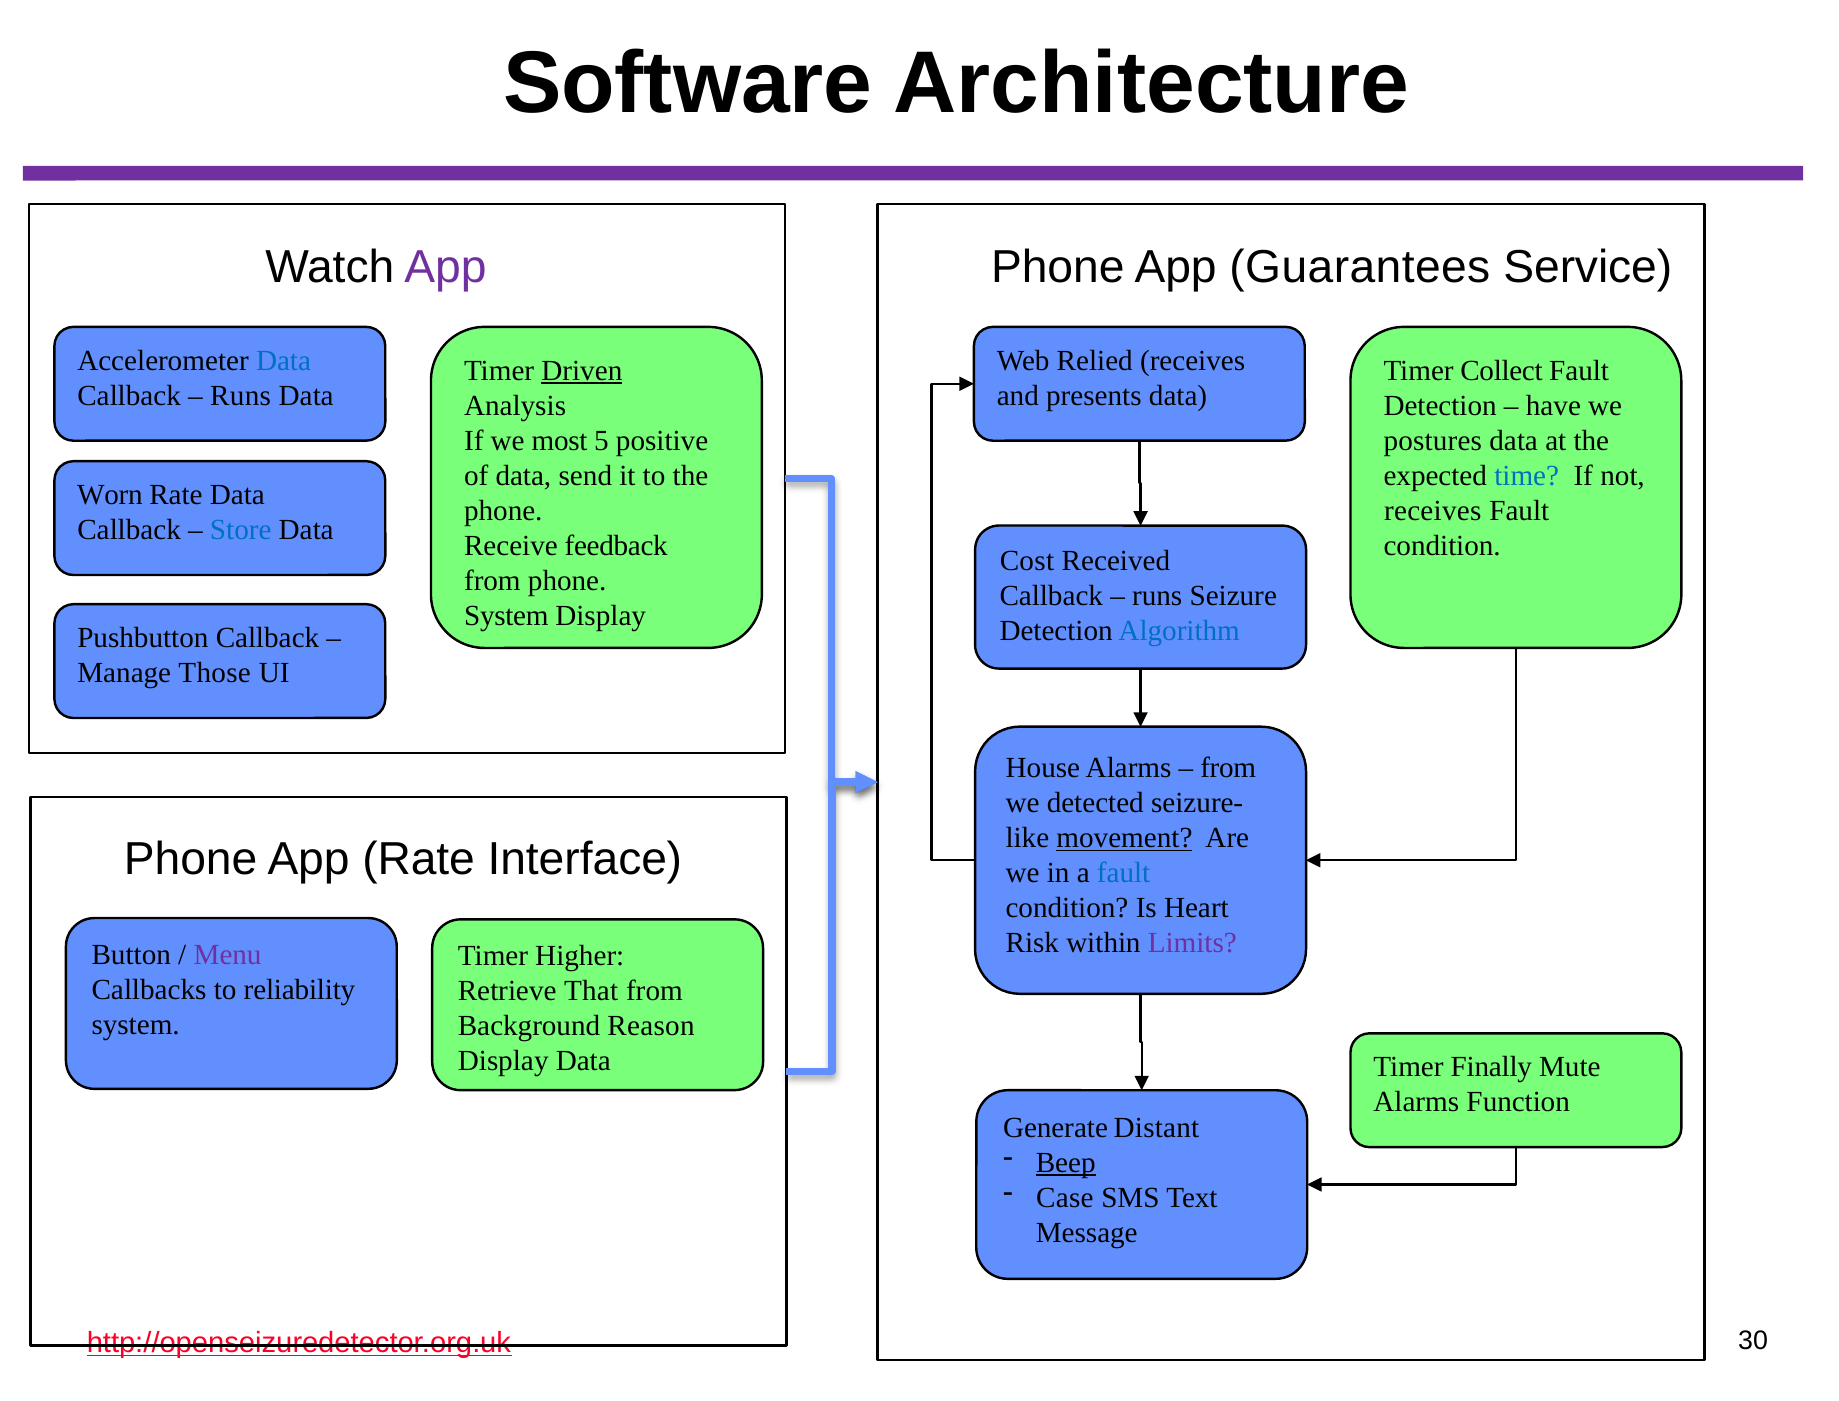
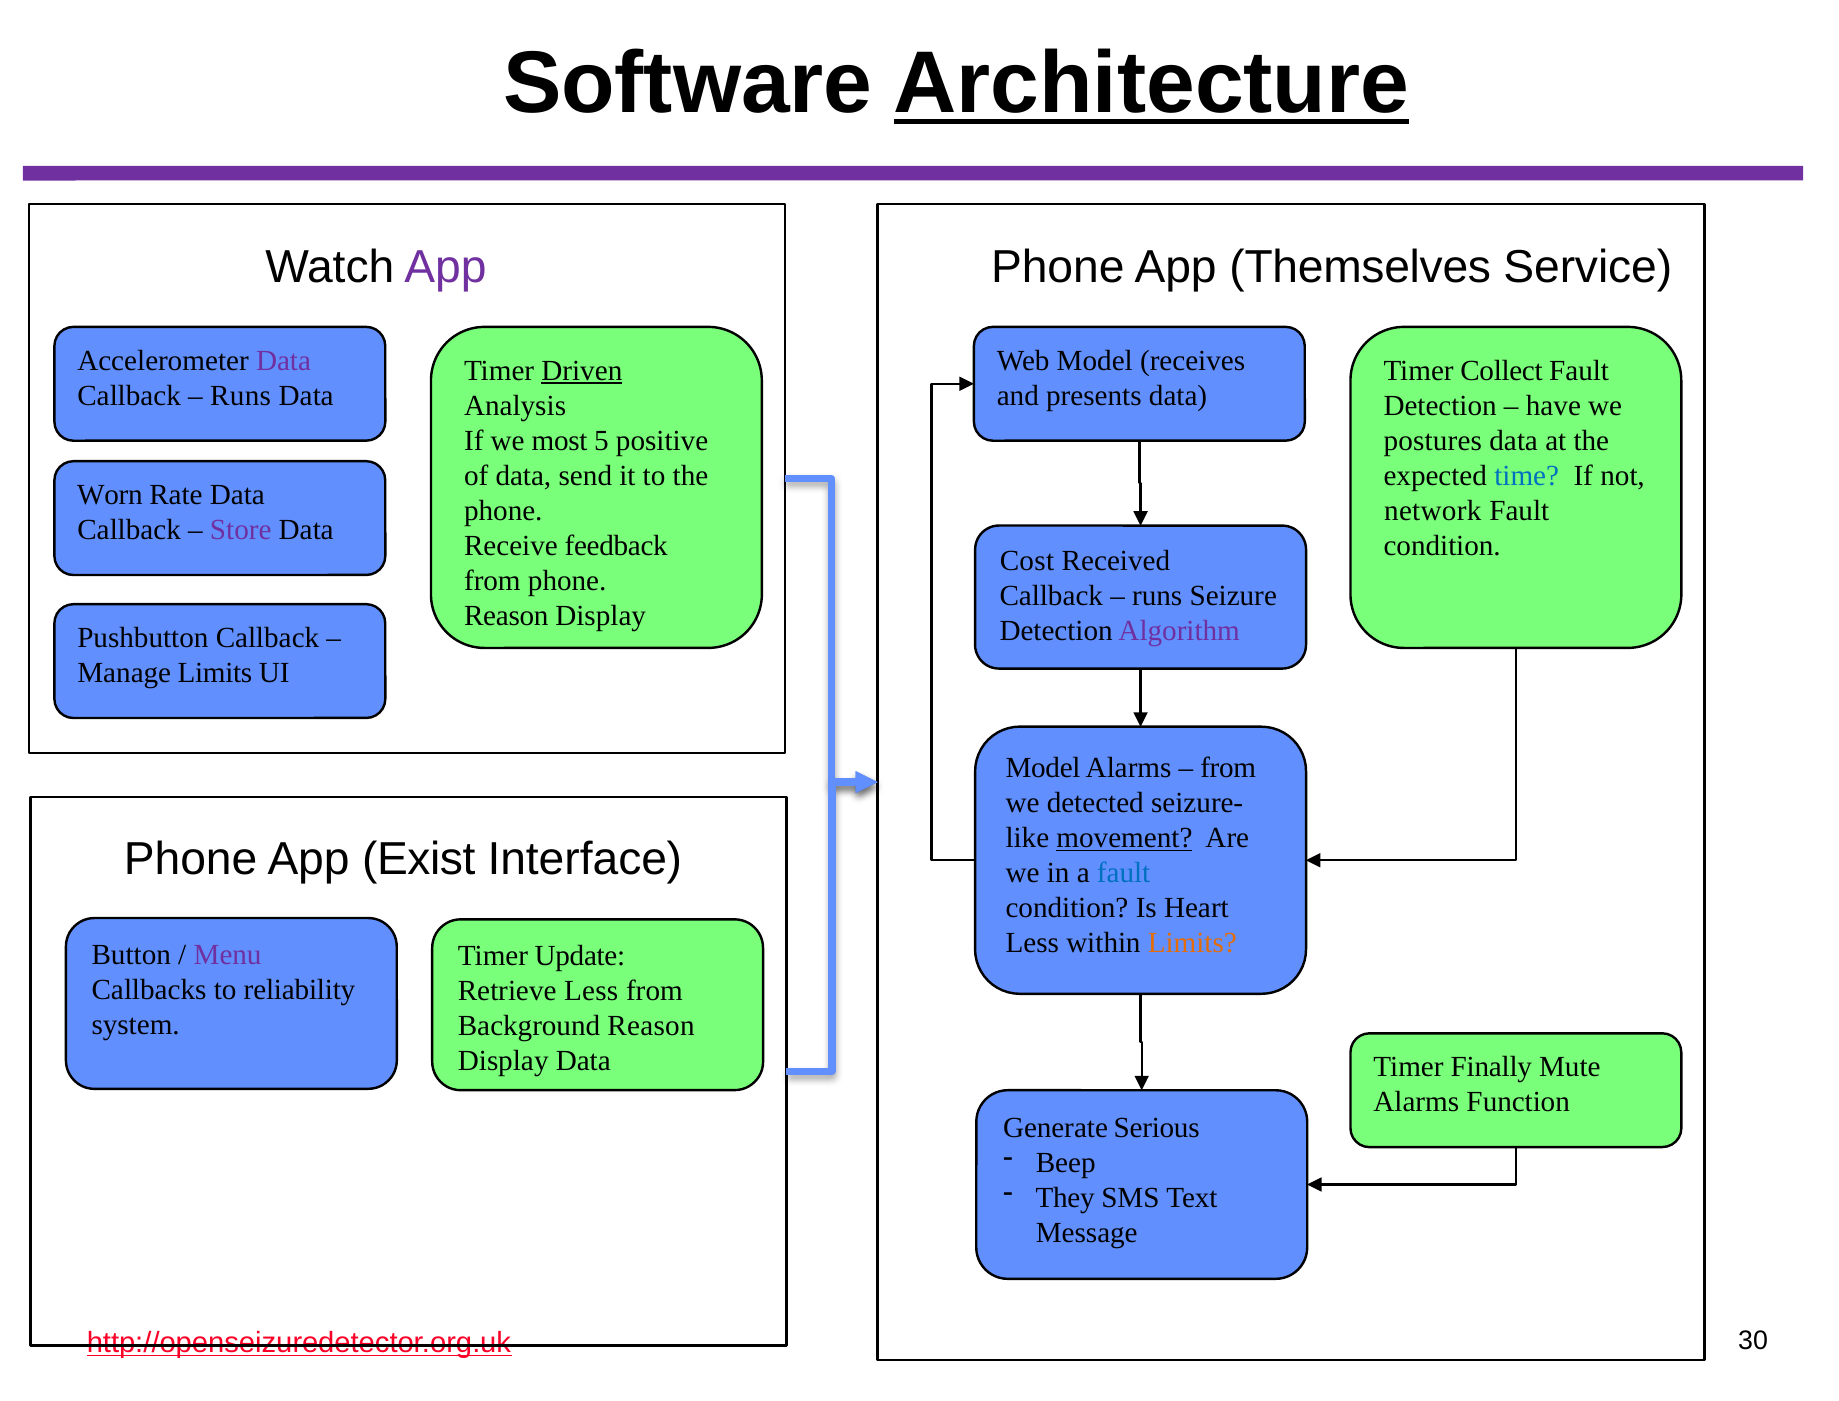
Architecture underline: none -> present (1151, 83)
Guarantees: Guarantees -> Themselves (1360, 267)
Data colour: blue -> purple (283, 361)
Web Relied: Relied -> Model (1095, 361)
receives: receives -> network (1433, 511)
Store colour: blue -> purple (241, 530)
System: System -> Reason (506, 616)
Algorithm colour: blue -> purple (1179, 631)
Manage Those: Those -> Limits (215, 673)
House: House -> Model (1043, 768)
App Rate: Rate -> Exist (419, 860)
Risk: Risk -> Less (1032, 943)
Limits colour: purple -> orange (1192, 943)
Higher: Higher -> Update (580, 956)
Retrieve That: That -> Less (591, 991)
Distant: Distant -> Serious (1157, 1128)
Beep underline: present -> none (1066, 1163)
Case: Case -> They (1065, 1198)
